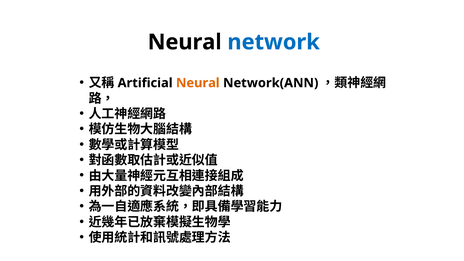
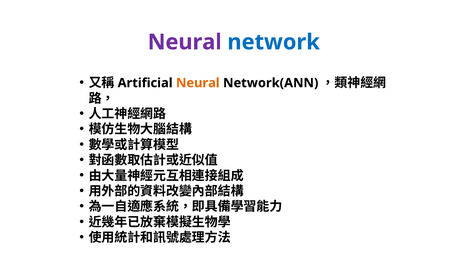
Neural colour: black -> purple (185, 42)
